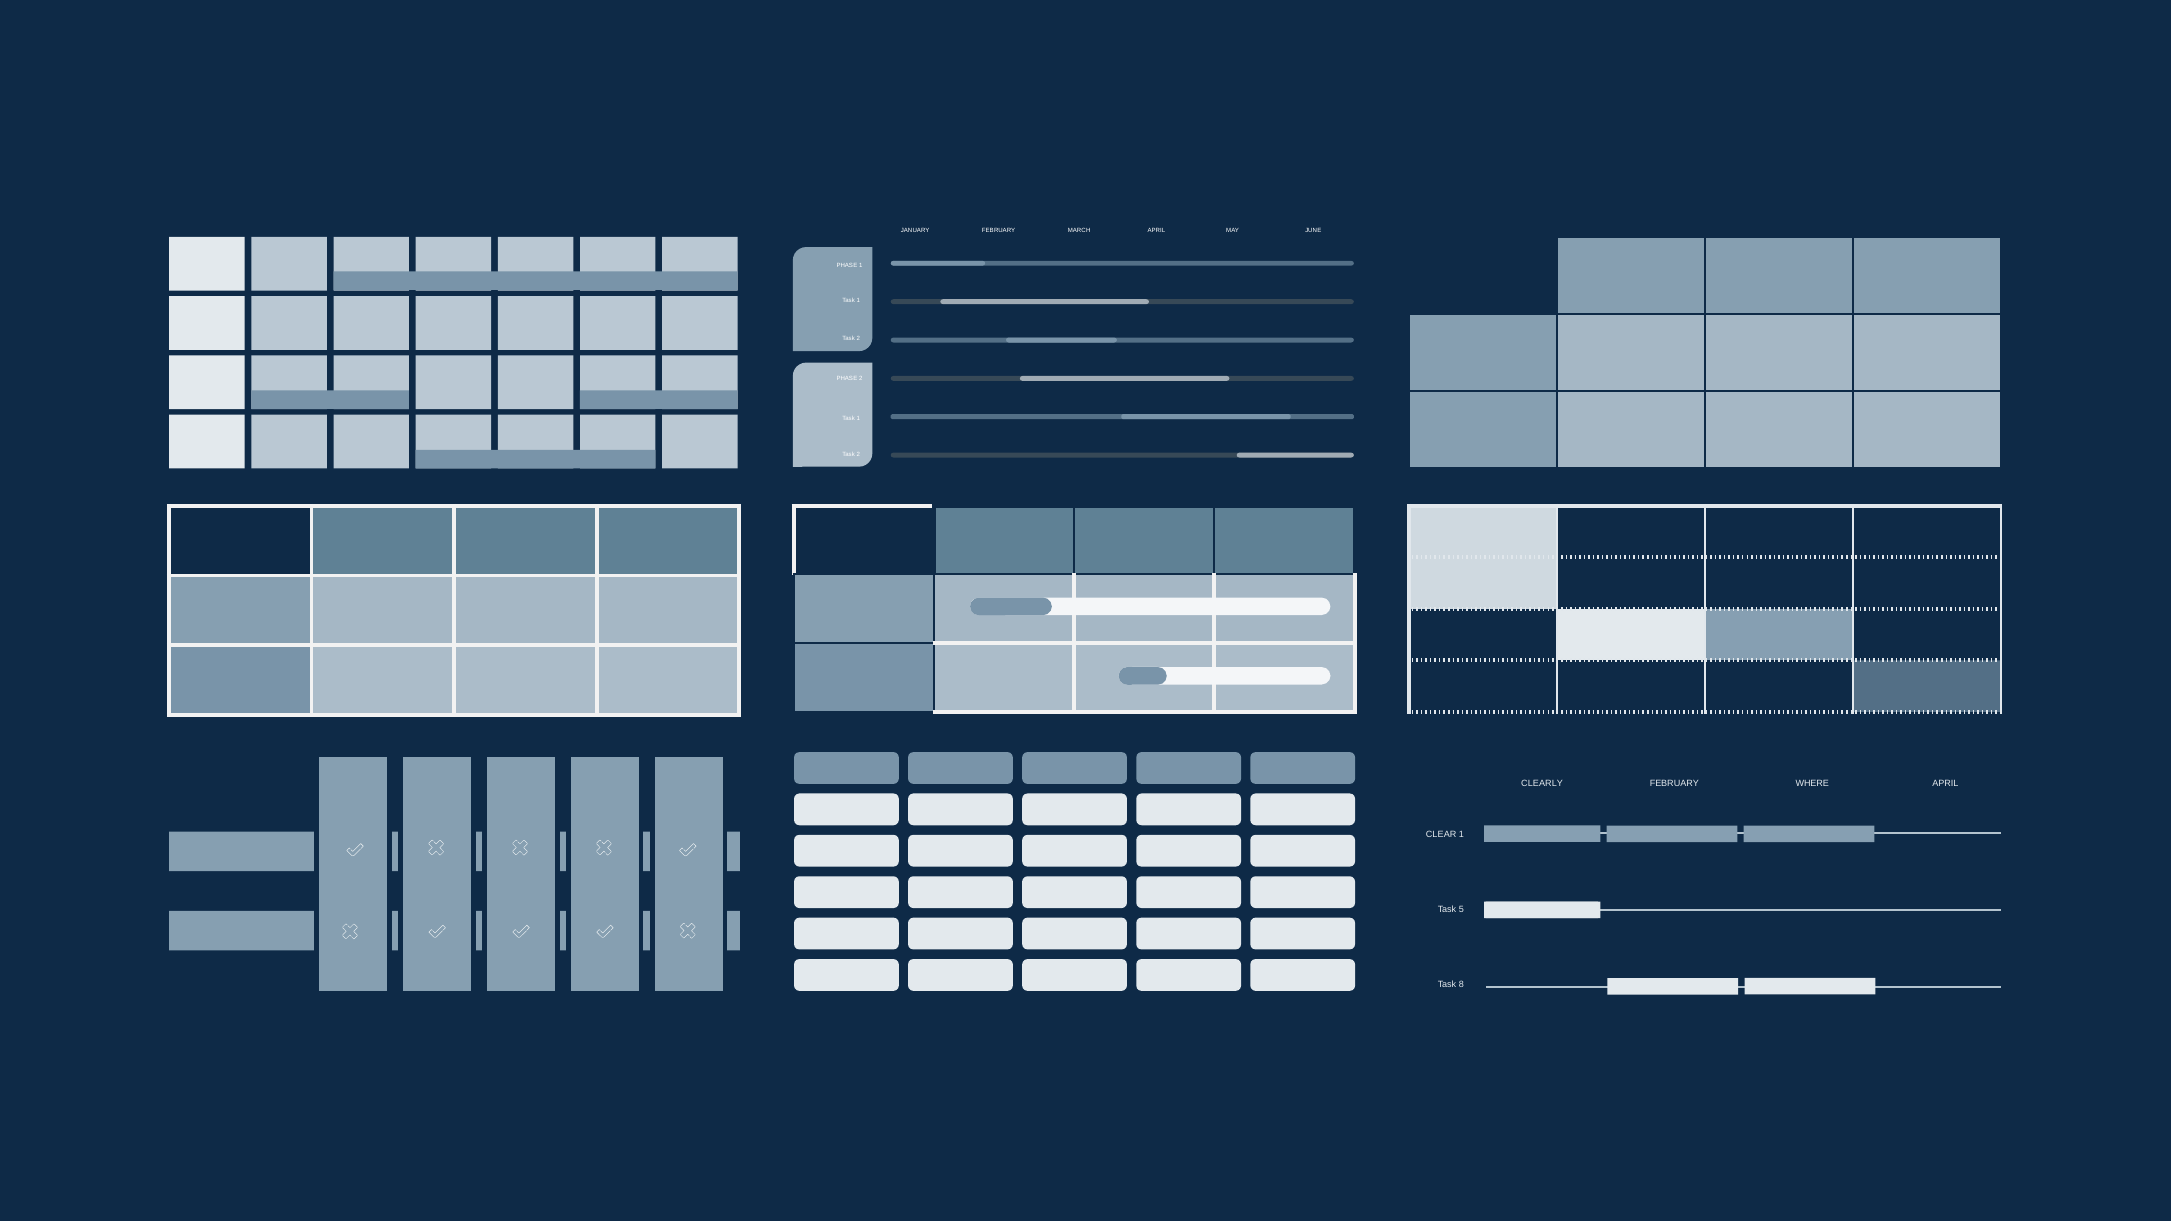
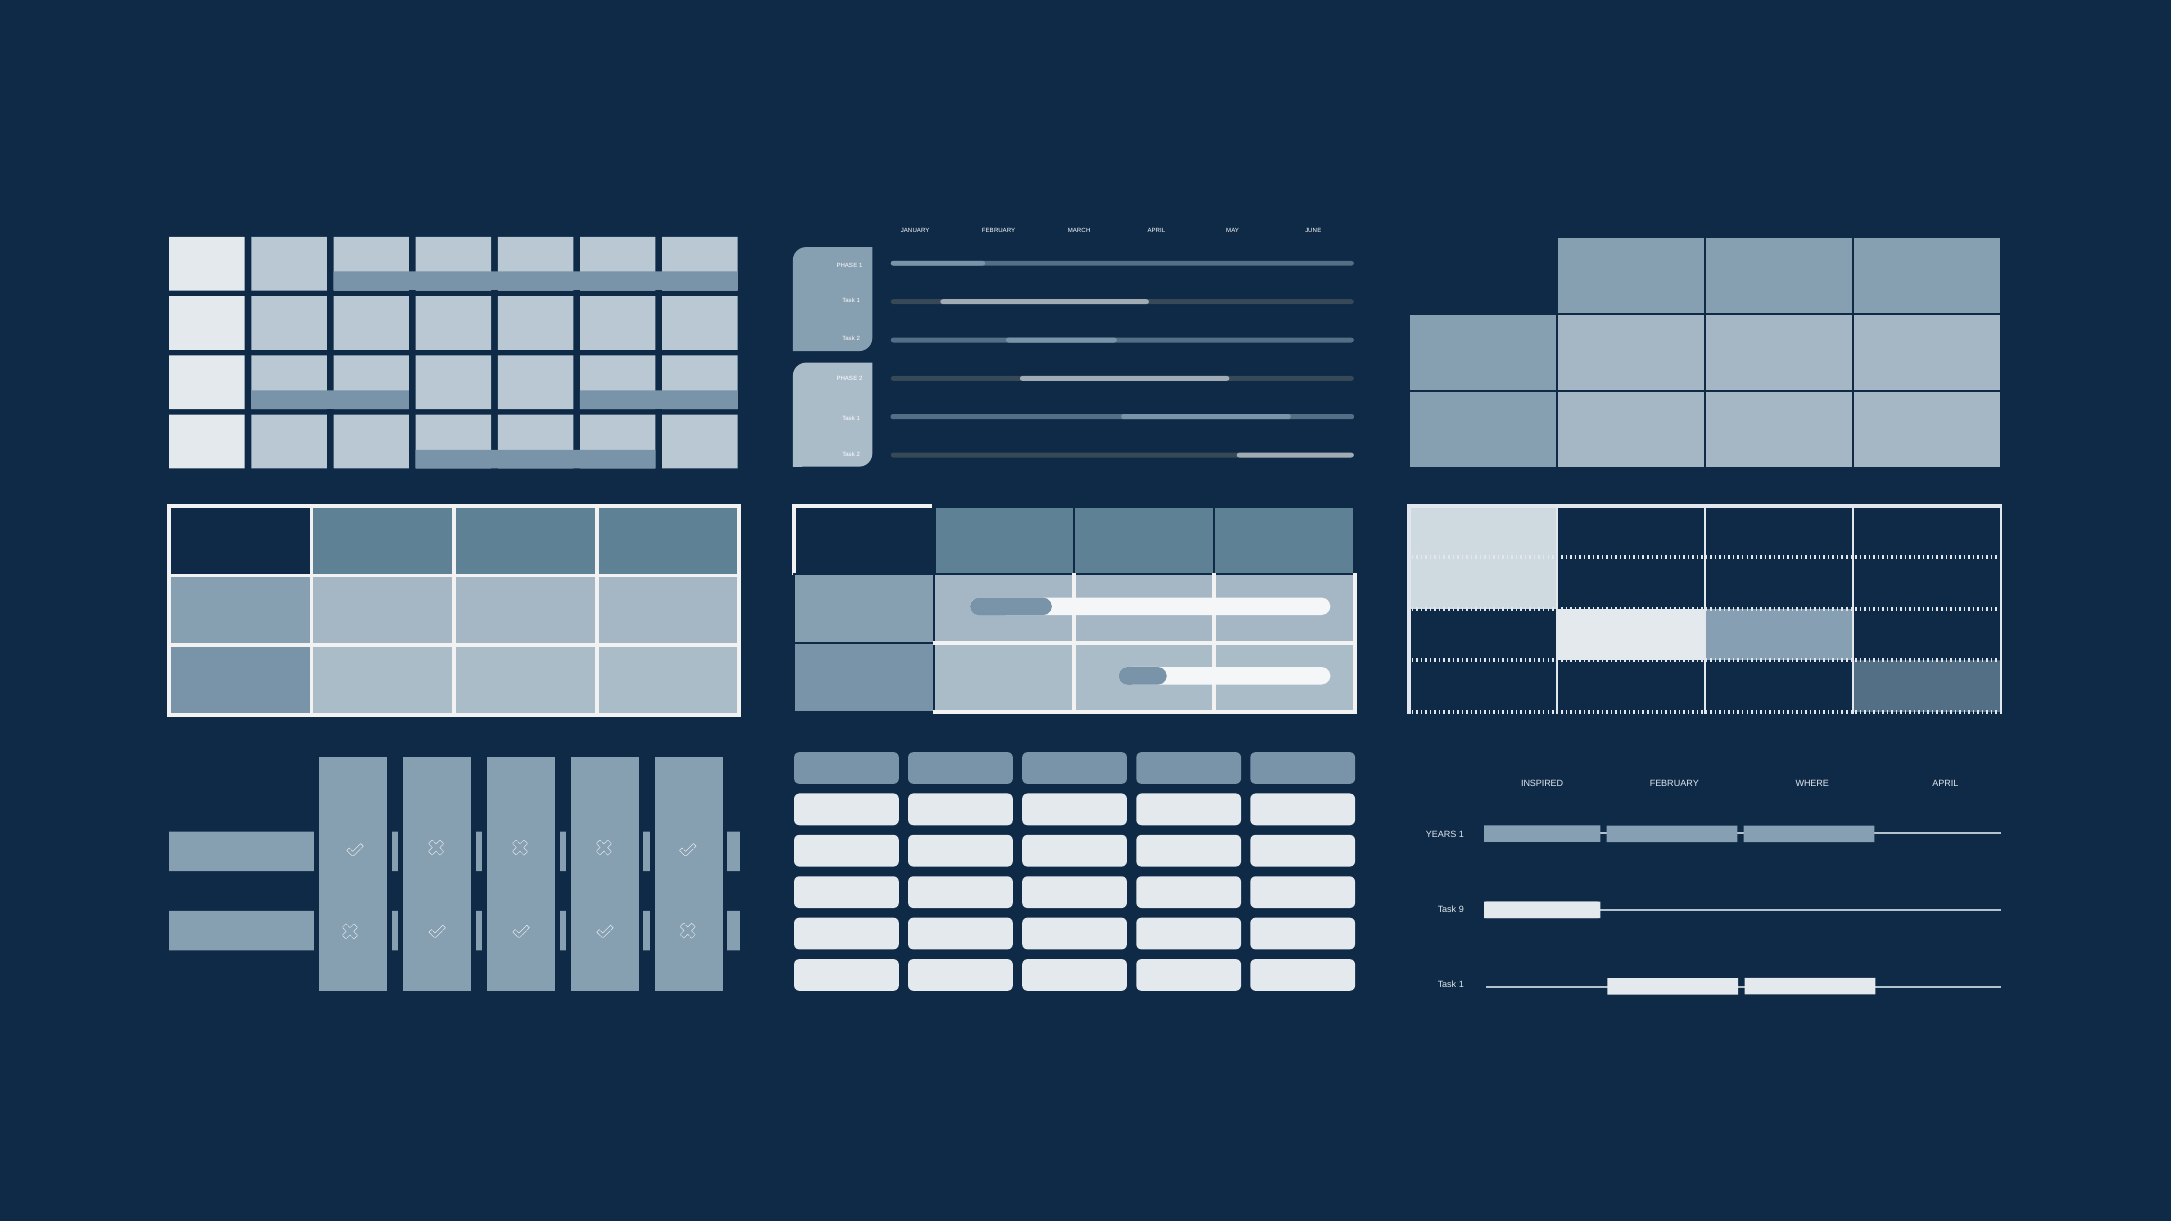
CLEARLY: CLEARLY -> INSPIRED (1542, 784)
CLEAR: CLEAR -> YEARS (1441, 834)
5: 5 -> 9 (1461, 909)
8: 8 -> 1 (1461, 984)
